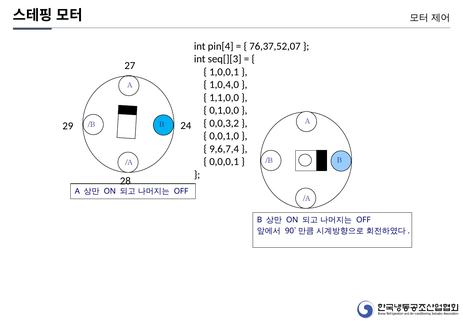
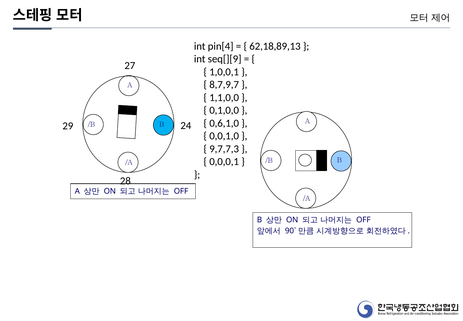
76,37,52,07: 76,37,52,07 -> 62,18,89,13 (275, 46)
seq[][3: seq[][3 -> seq[][9 (225, 59)
1,0,4,0: 1,0,4,0 -> 8,7,9,7 (224, 85)
0,0,3,2: 0,0,3,2 -> 0,6,1,0 (224, 123)
9,6,7,4: 9,6,7,4 -> 9,7,7,3 (224, 149)
